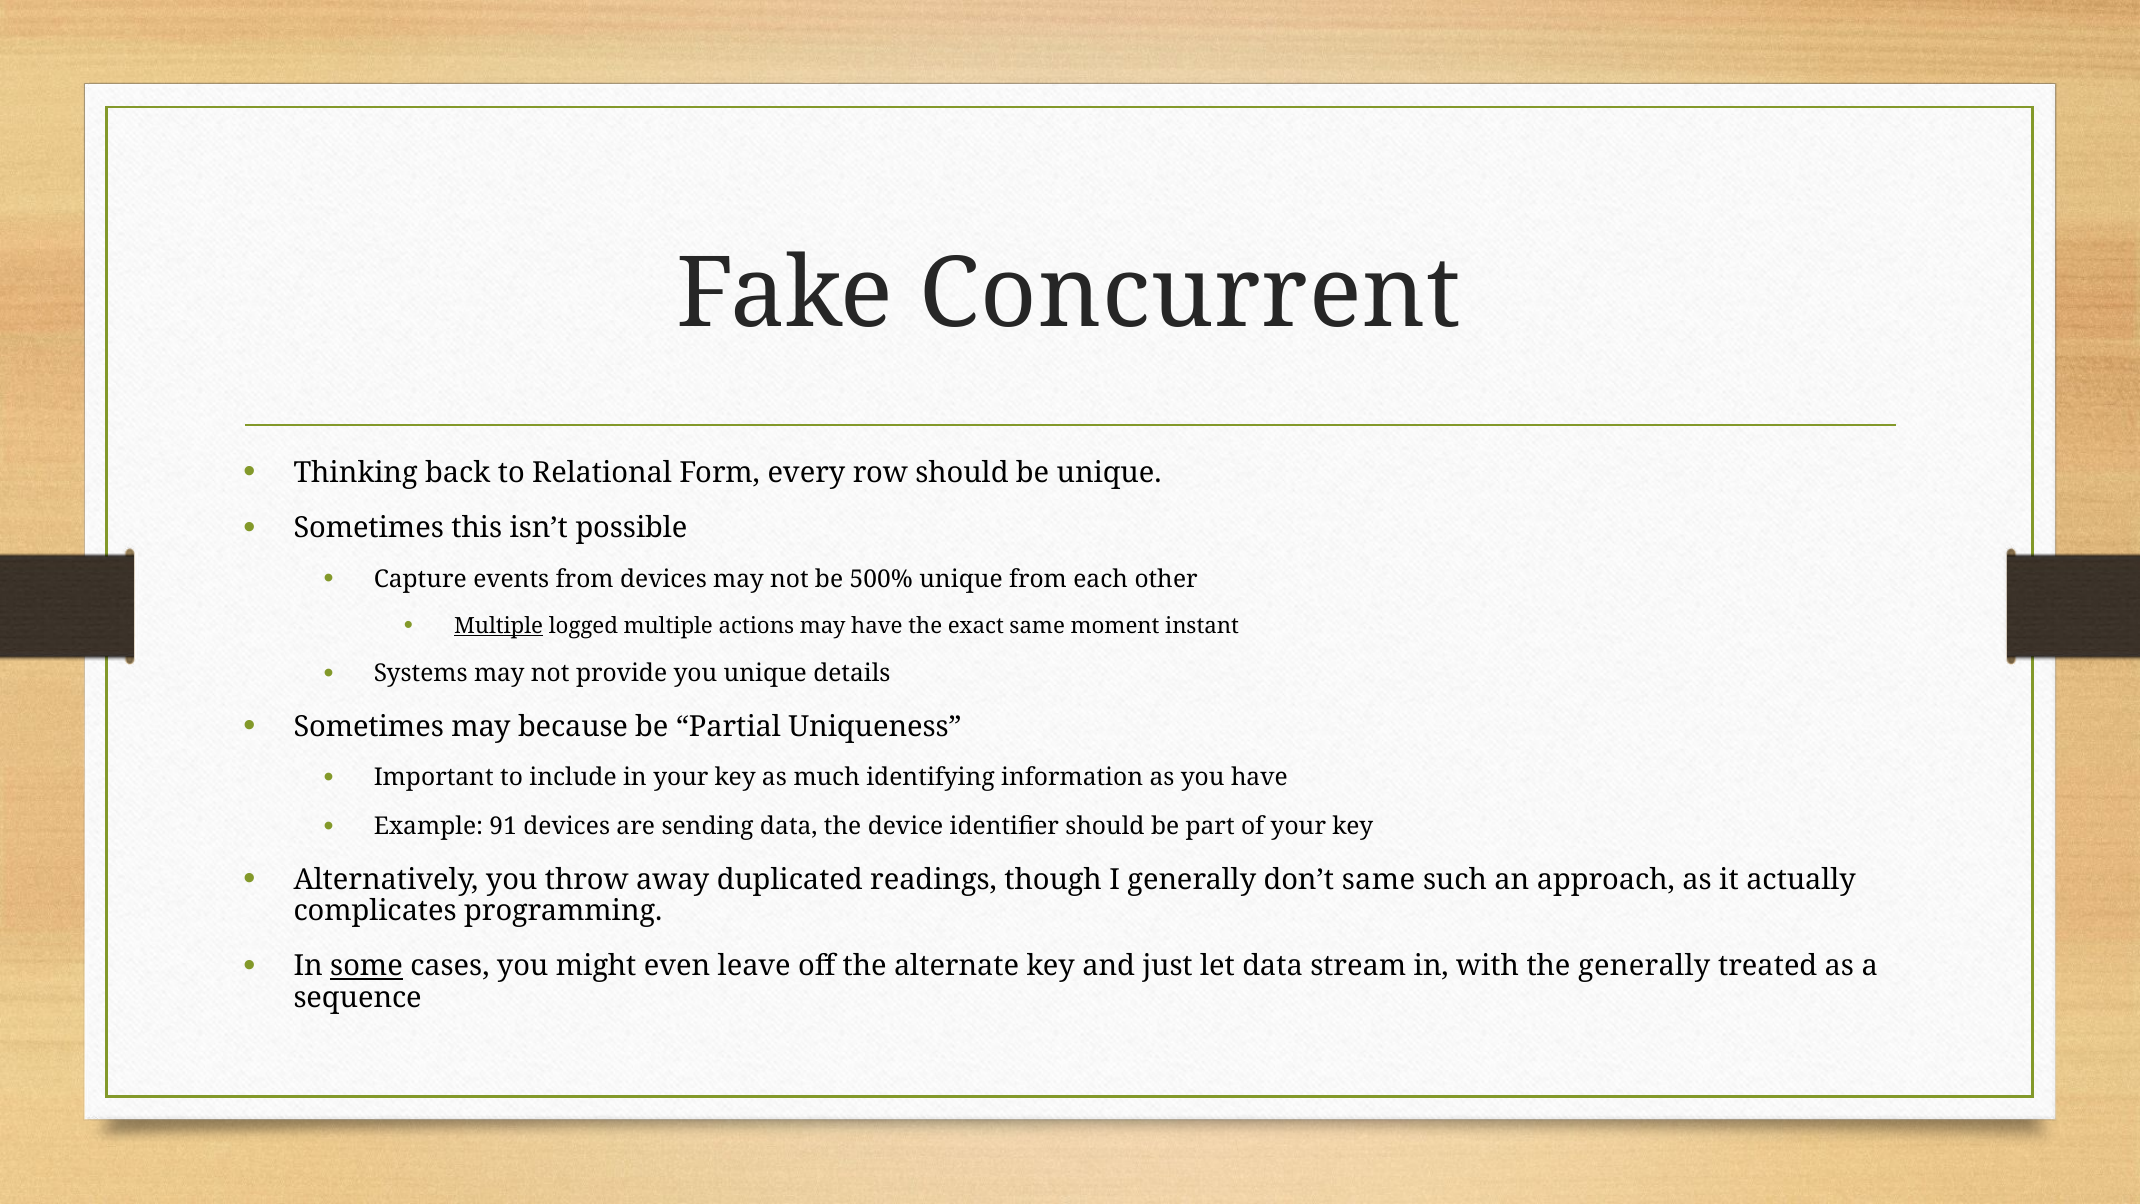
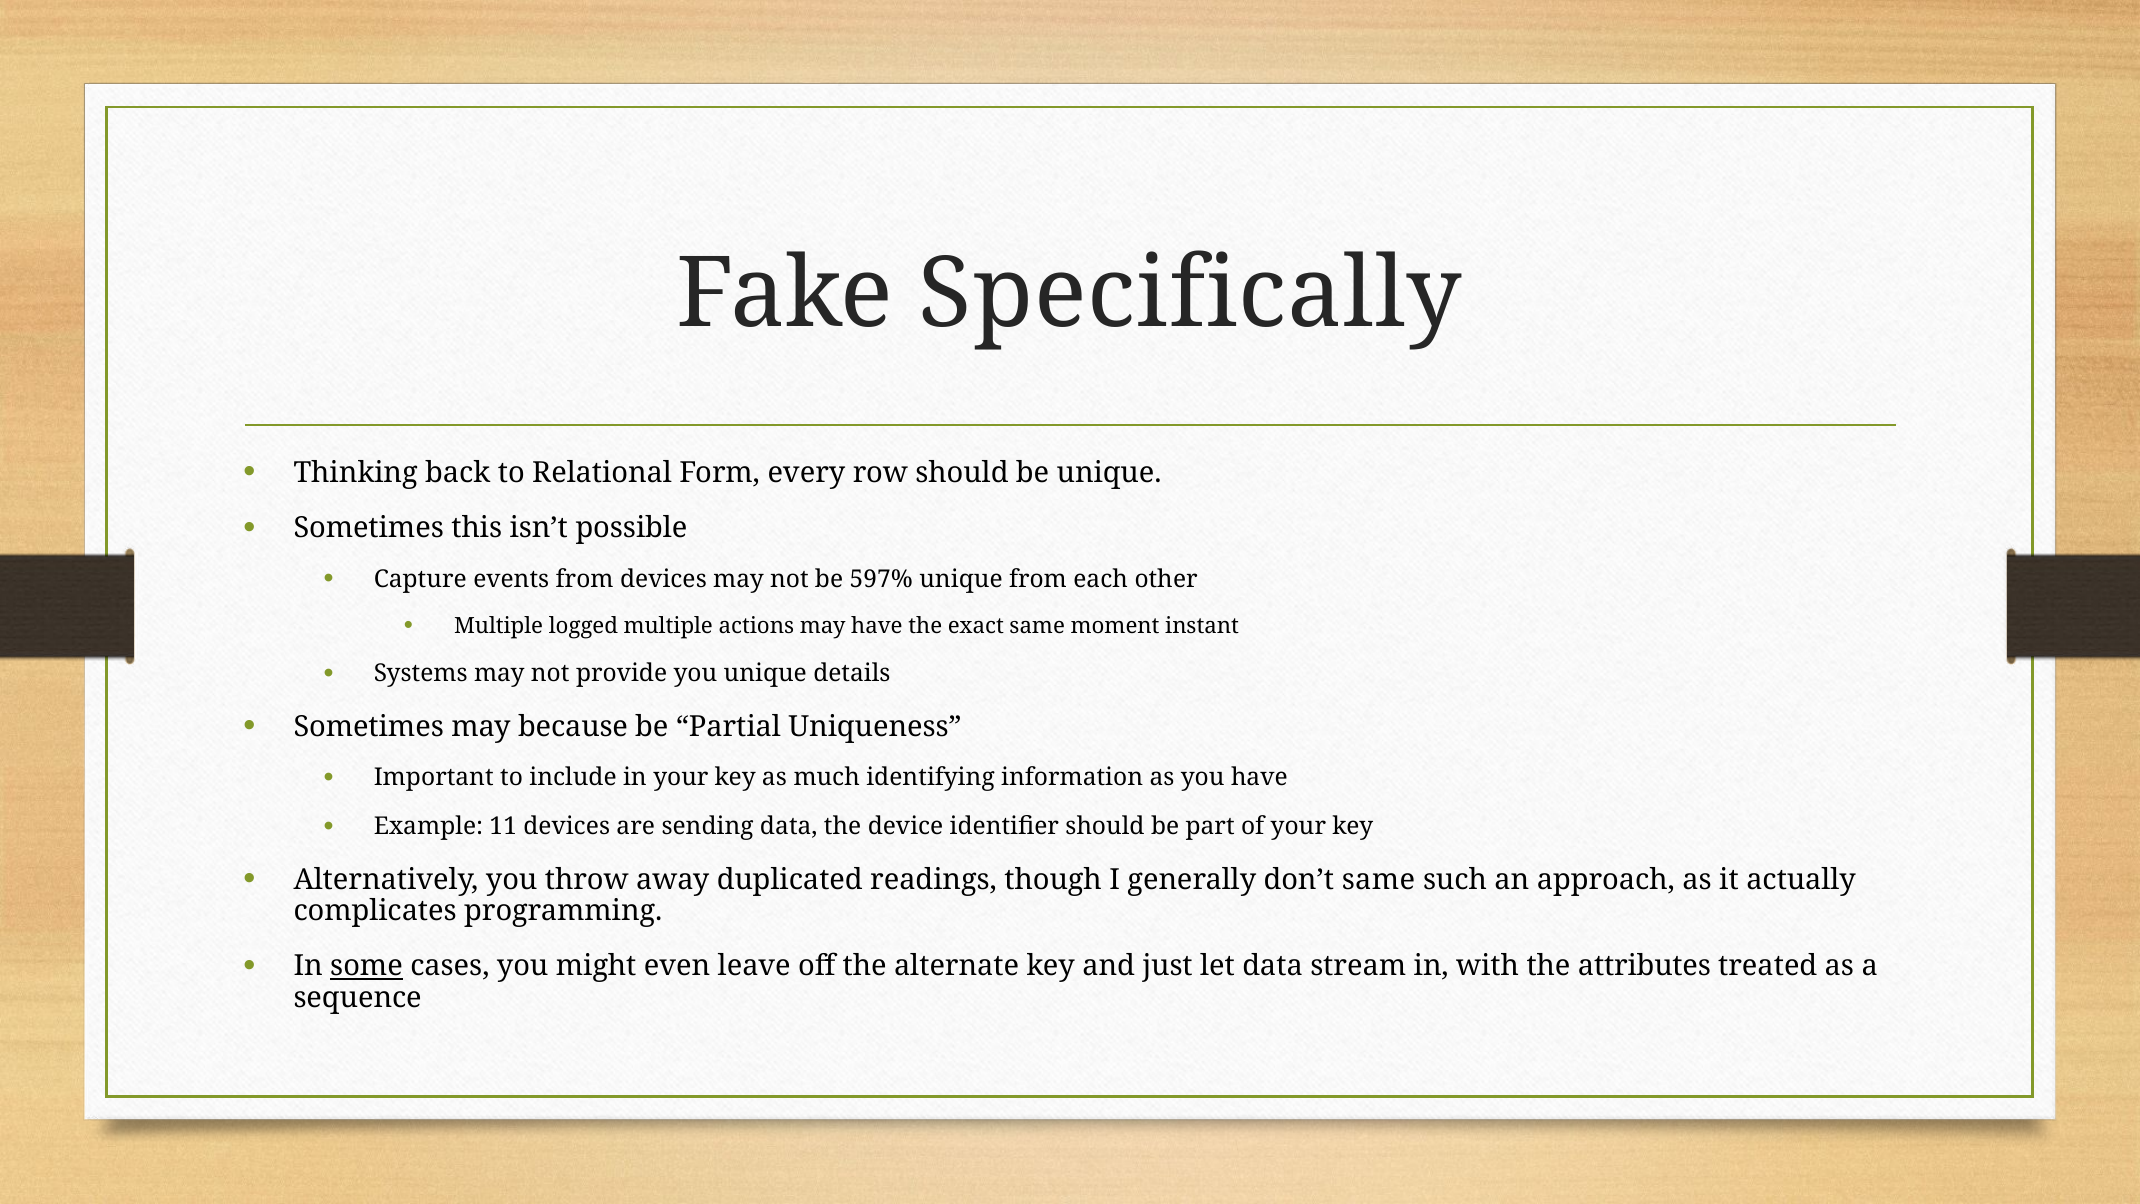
Concurrent: Concurrent -> Specifically (1190, 294)
500%: 500% -> 597% (881, 579)
Multiple underline: present -> none (499, 626)
91: 91 -> 11 (503, 826)
the generally: generally -> attributes (1644, 966)
